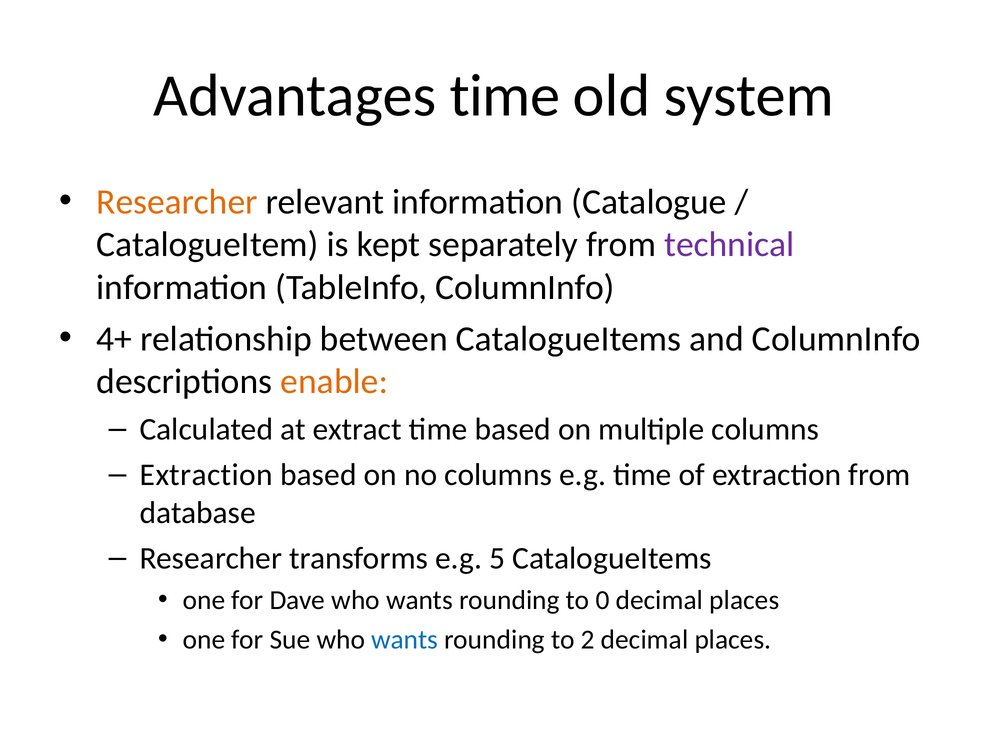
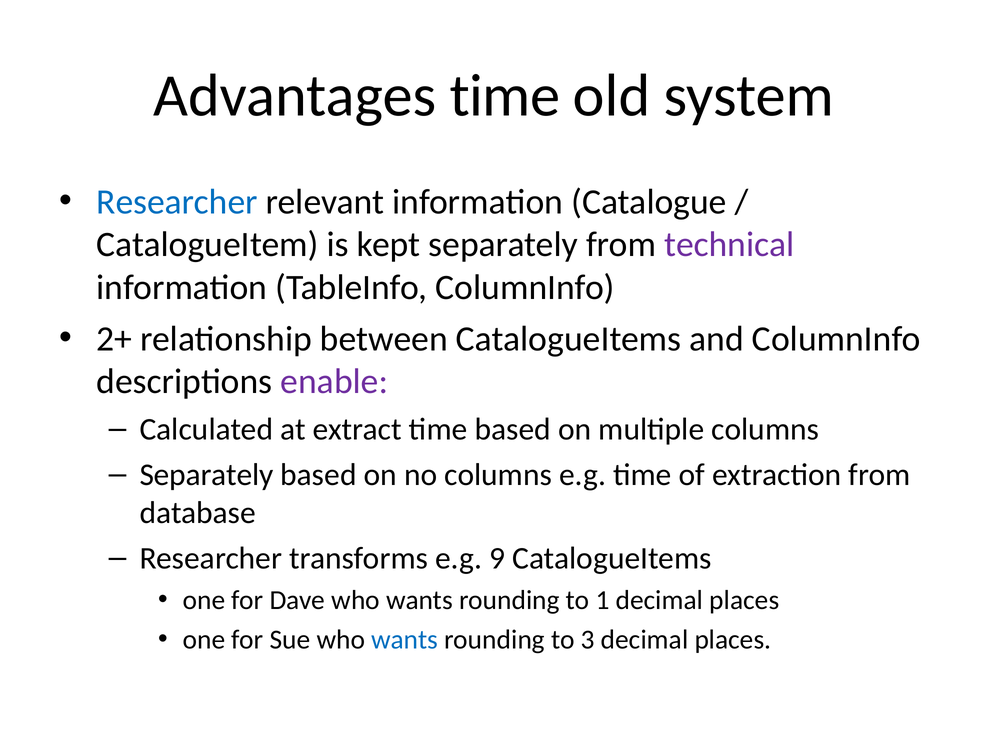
Researcher colour: orange -> blue (177, 202)
4+: 4+ -> 2+ (114, 339)
enable colour: orange -> purple (334, 382)
Extraction: Extraction -> Separately (206, 475)
5: 5 -> 9 (497, 558)
0: 0 -> 1 (602, 600)
2: 2 -> 3 (588, 640)
